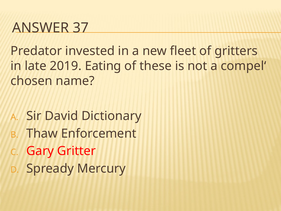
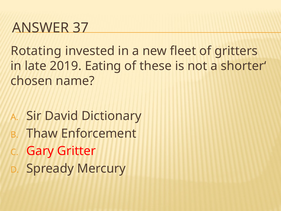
Predator: Predator -> Rotating (36, 51)
compel‘: compel‘ -> shorter‘ (244, 66)
